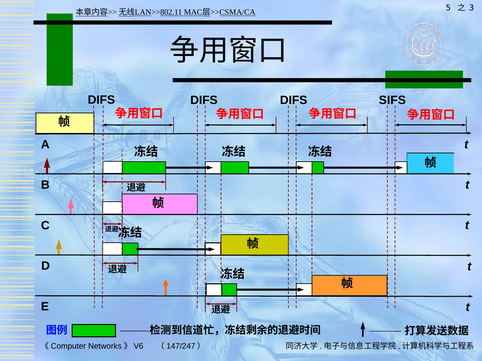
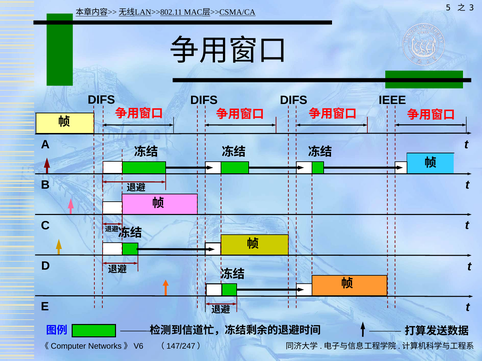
SIFS: SIFS -> IEEE (392, 100)
